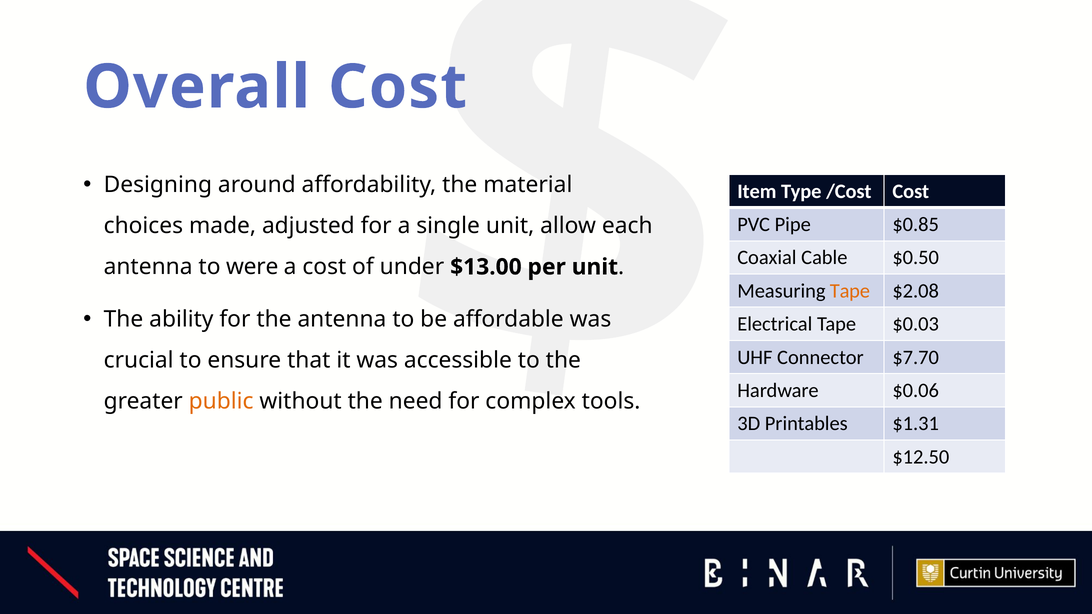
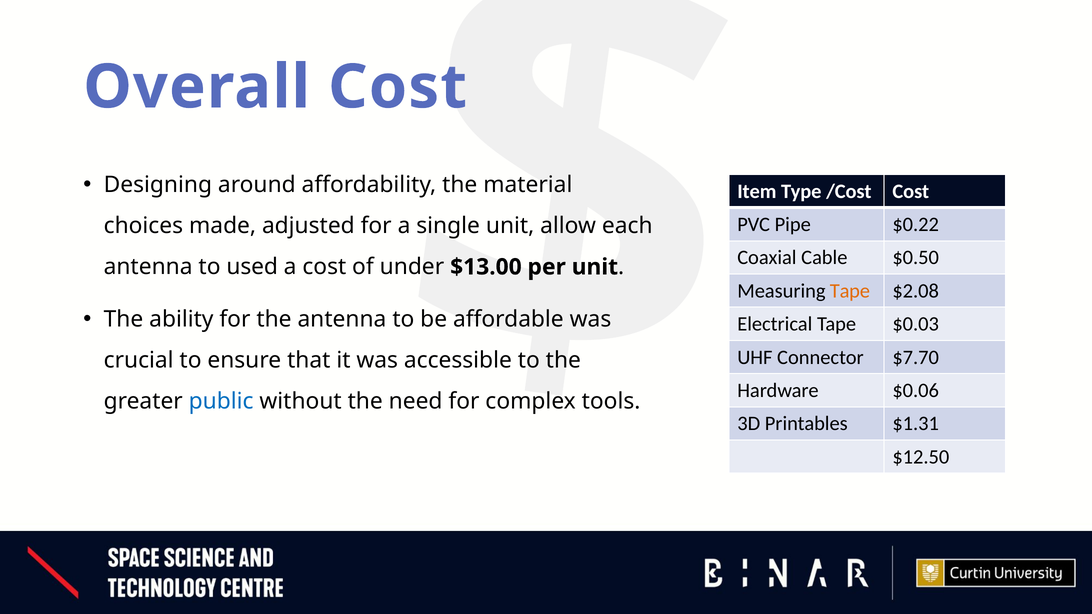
$0.85: $0.85 -> $0.22 (916, 225)
were: were -> used (252, 267)
public colour: orange -> blue (221, 402)
